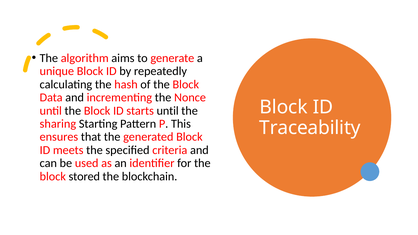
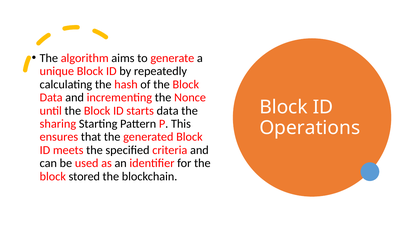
starts until: until -> data (168, 111)
Traceability: Traceability -> Operations (310, 128)
